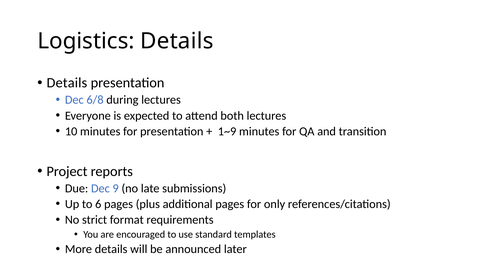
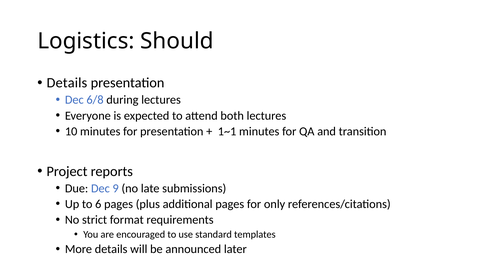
Logistics Details: Details -> Should (177, 41)
1~9: 1~9 -> 1~1 (227, 131)
